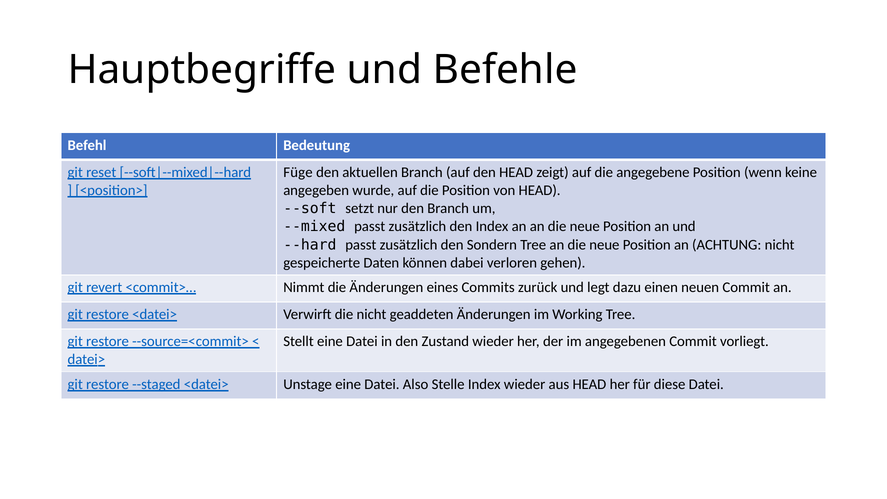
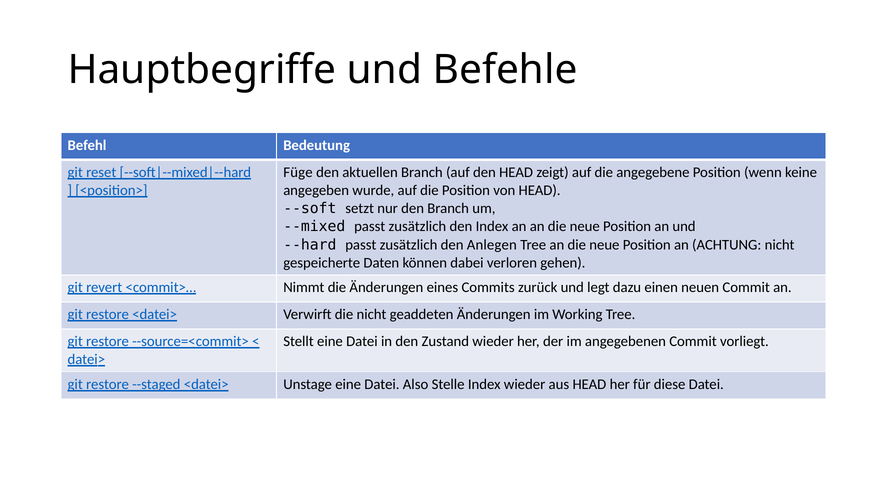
Sondern: Sondern -> Anlegen (492, 245)
